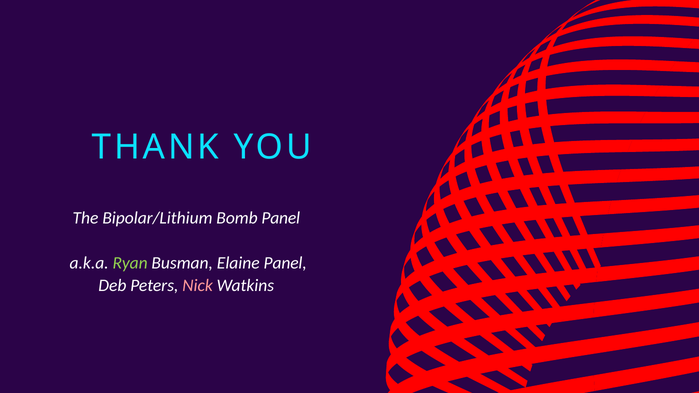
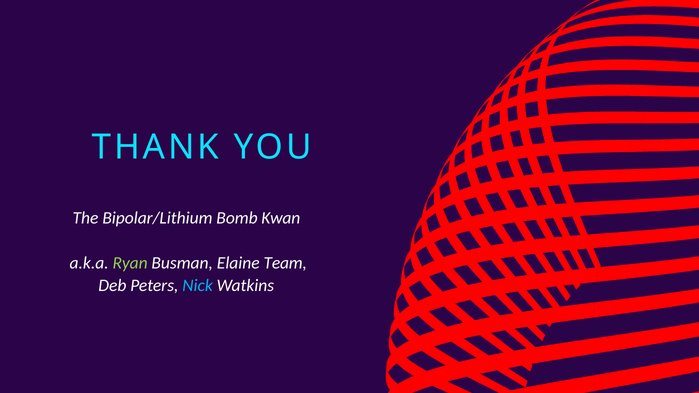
Bomb Panel: Panel -> Kwan (281, 218)
Elaine Panel: Panel -> Team (285, 263)
Nick colour: pink -> light blue (198, 286)
